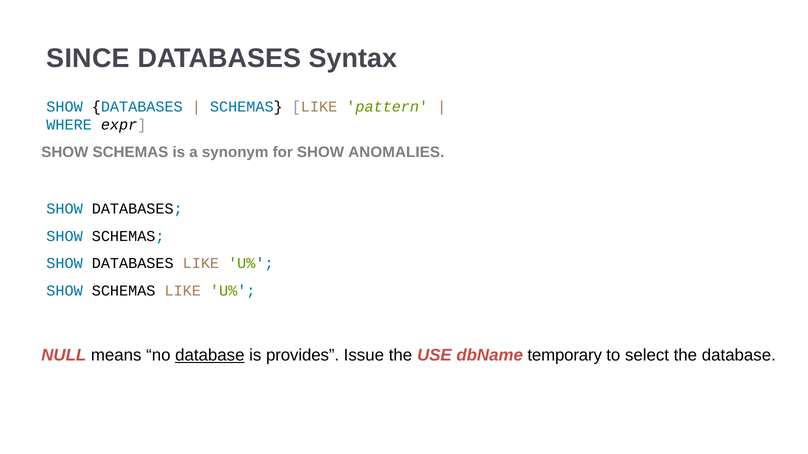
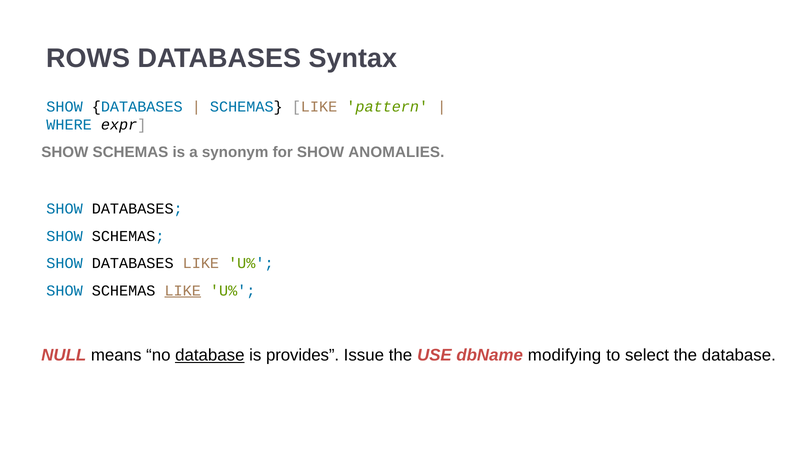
SINCE: SINCE -> ROWS (88, 58)
LIKE underline: none -> present (183, 291)
temporary: temporary -> modifying (565, 356)
